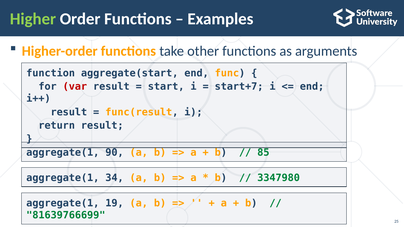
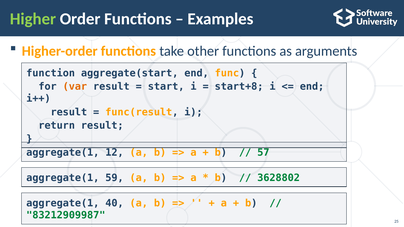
var colour: red -> orange (75, 87)
start+7: start+7 -> start+8 (239, 87)
90: 90 -> 12 (114, 153)
85: 85 -> 57 (263, 153)
34: 34 -> 59 (114, 178)
3347980: 3347980 -> 3628802 (279, 178)
19: 19 -> 40 (114, 203)
81639766699: 81639766699 -> 83212909987 (66, 215)
